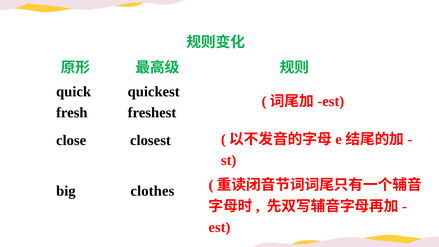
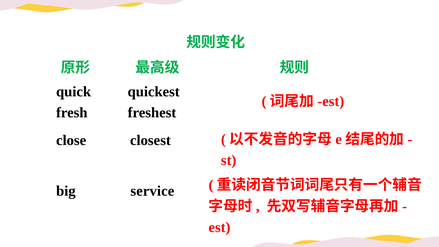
clothes: clothes -> service (152, 191)
